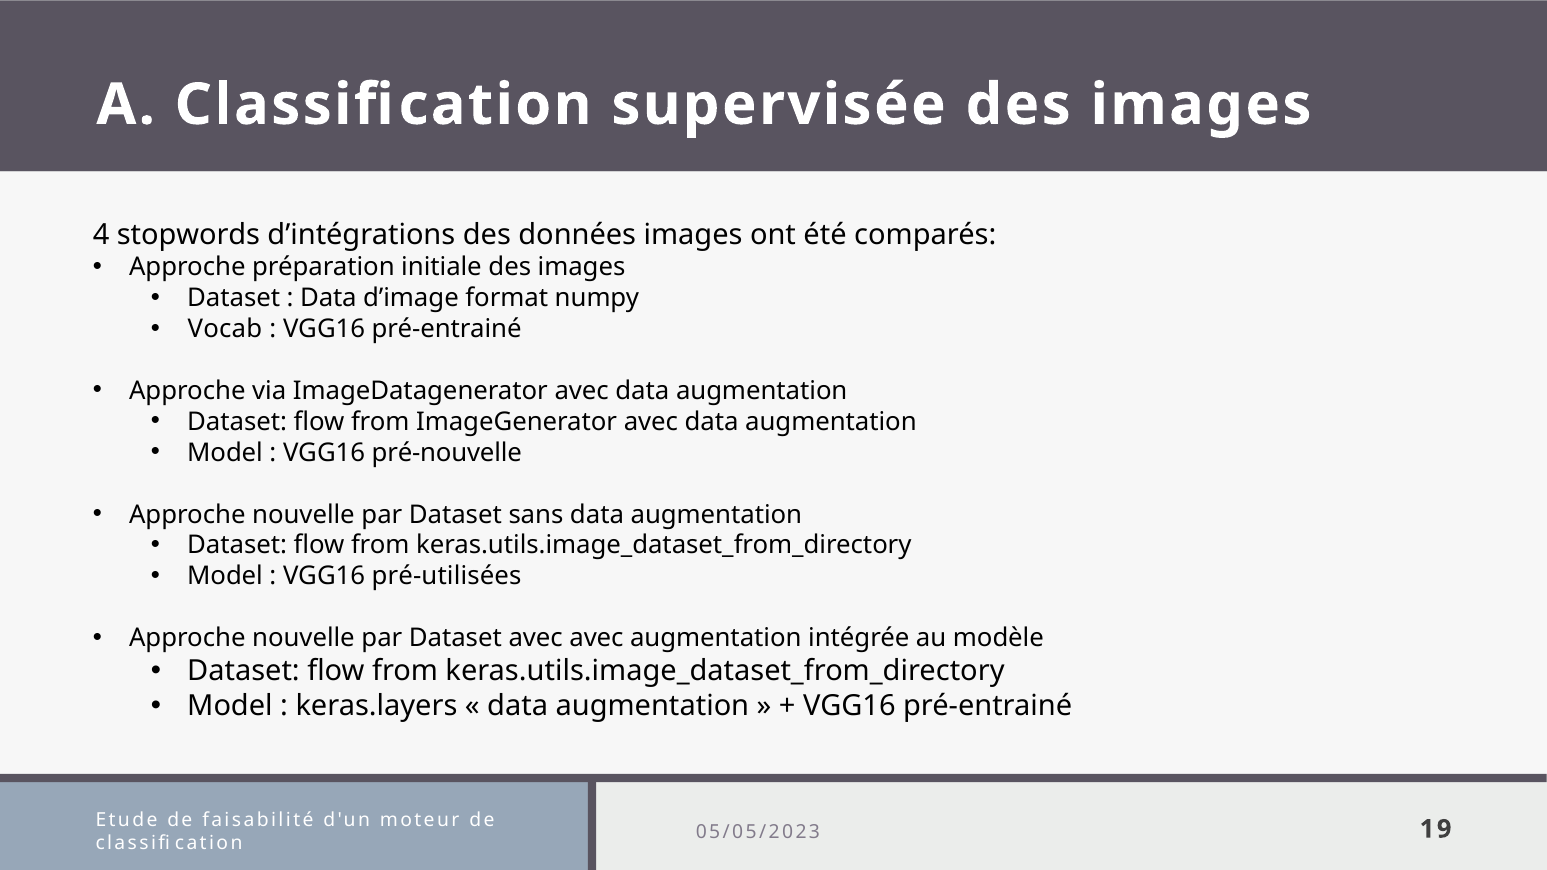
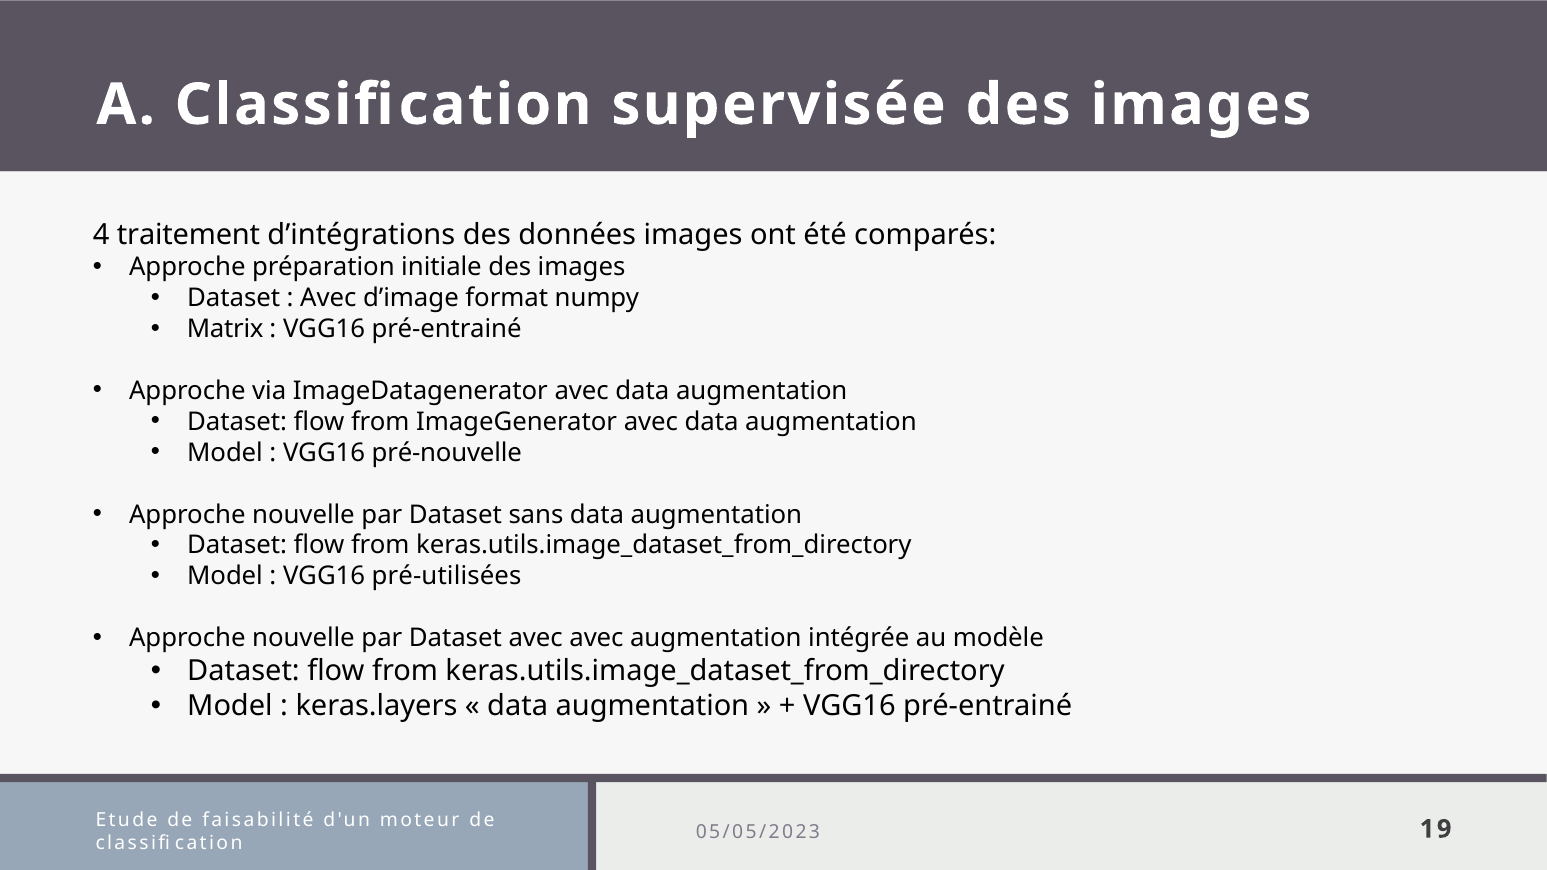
stopwords: stopwords -> traitement (189, 235)
Data: Data -> Avec (328, 298)
Vocab: Vocab -> Matrix (225, 329)
